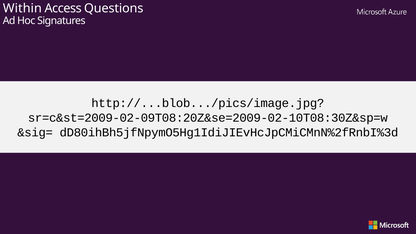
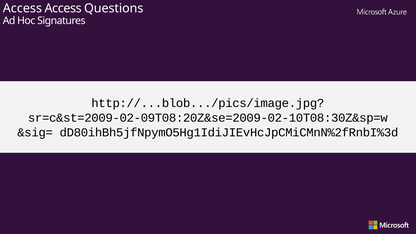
Within: Within -> Access (22, 8)
